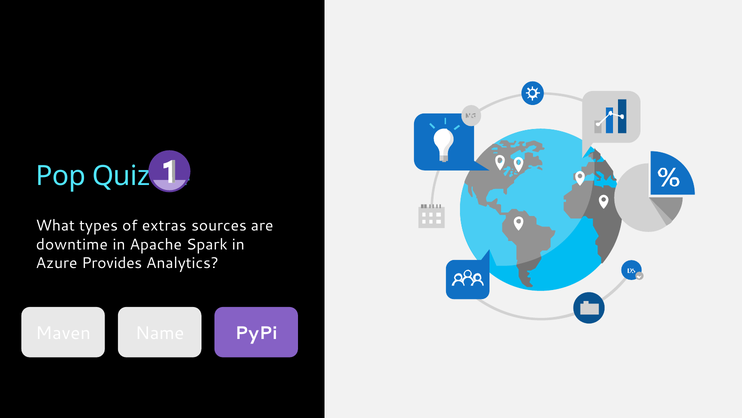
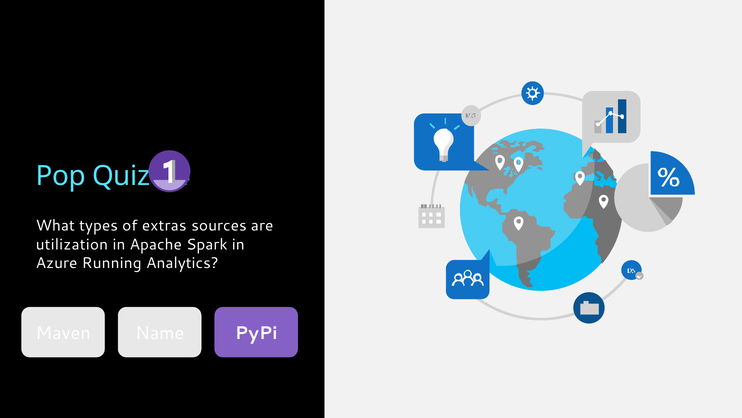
downtime: downtime -> utilization (72, 244)
Provides: Provides -> Running (112, 263)
